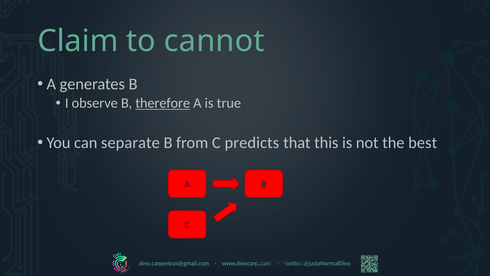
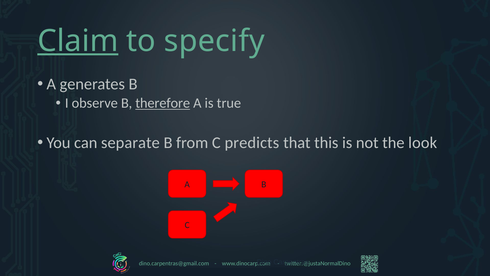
Claim underline: none -> present (78, 41)
cannot: cannot -> specify (214, 41)
best: best -> look (423, 143)
